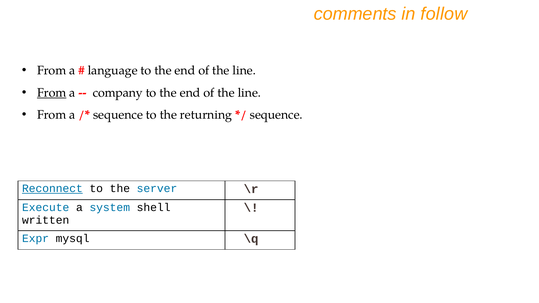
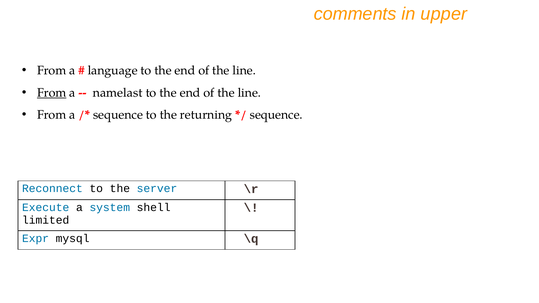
follow: follow -> upper (444, 14)
company: company -> namelast (118, 93)
Reconnect underline: present -> none (52, 189)
written: written -> limited (46, 220)
